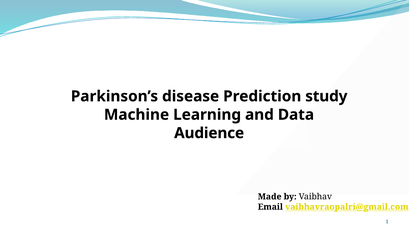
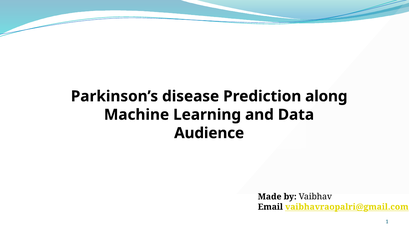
study: study -> along (326, 96)
